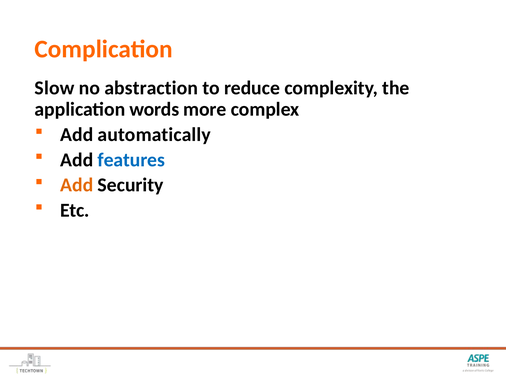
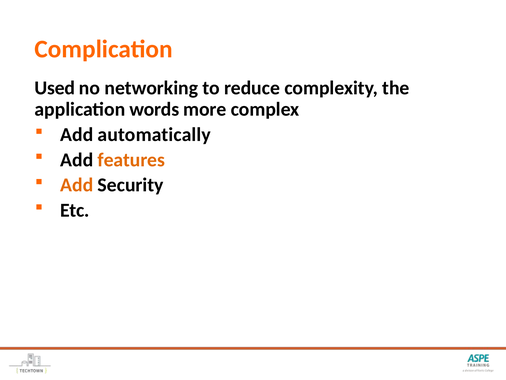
Slow: Slow -> Used (55, 88)
abstraction: abstraction -> networking (151, 88)
features colour: blue -> orange (131, 160)
